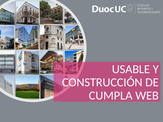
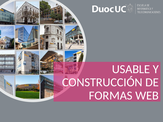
CUMPLA: CUMPLA -> FORMAS (111, 96)
